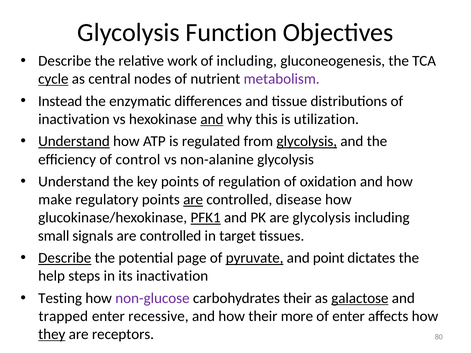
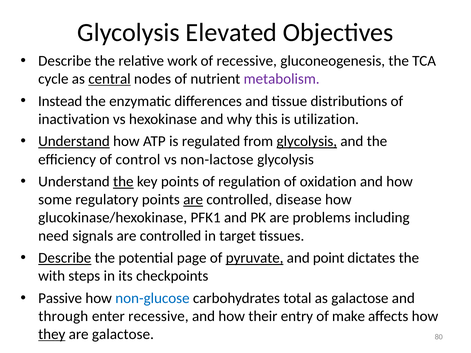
Function: Function -> Elevated (231, 33)
of including: including -> recessive (247, 61)
cycle underline: present -> none (53, 79)
central underline: none -> present (110, 79)
and underline: present -> none (212, 119)
non-alanine: non-alanine -> non-lactose (217, 160)
the underline: none -> present (123, 182)
make: make -> some (55, 200)
PFK1 underline: present -> none (206, 218)
are glycolysis: glycolysis -> problems (322, 218)
small: small -> need (54, 236)
help: help -> with (52, 276)
its inactivation: inactivation -> checkpoints (172, 276)
Testing: Testing -> Passive (60, 298)
non-glucose colour: purple -> blue (152, 298)
carbohydrates their: their -> total (297, 298)
galactose underline: present -> none (360, 298)
trapped: trapped -> through (63, 316)
more: more -> entry (297, 316)
of enter: enter -> make (349, 316)
are receptors: receptors -> galactose (123, 334)
